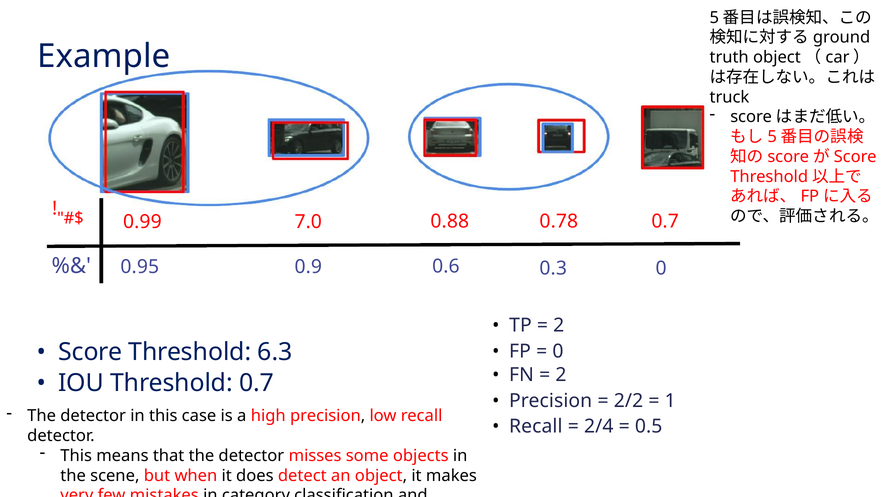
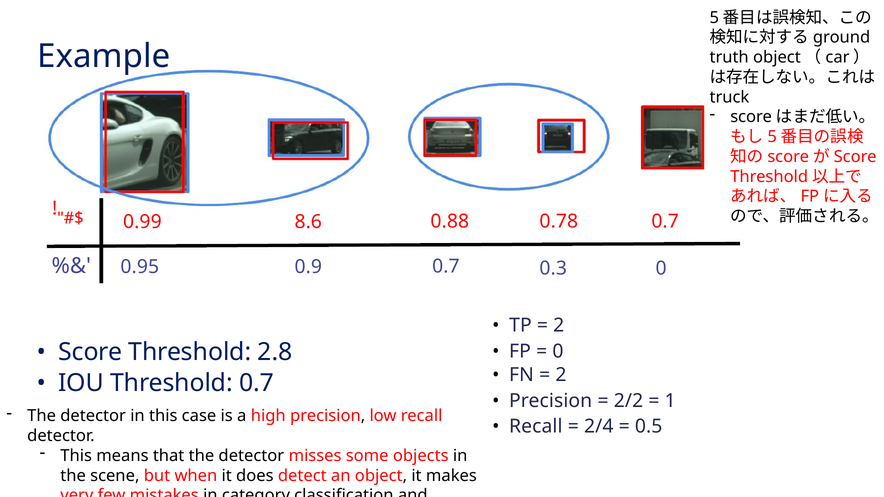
7.0: 7.0 -> 8.6 (308, 222)
0.6: 0.6 -> 0.7 (446, 267)
6.3: 6.3 -> 2.8 (275, 352)
